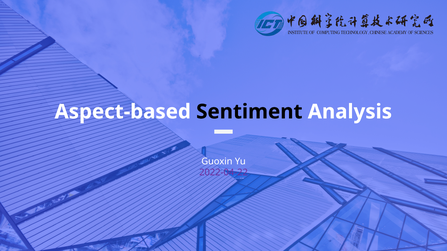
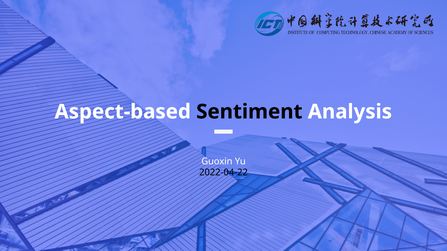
2022-04-22 colour: purple -> black (224, 173)
